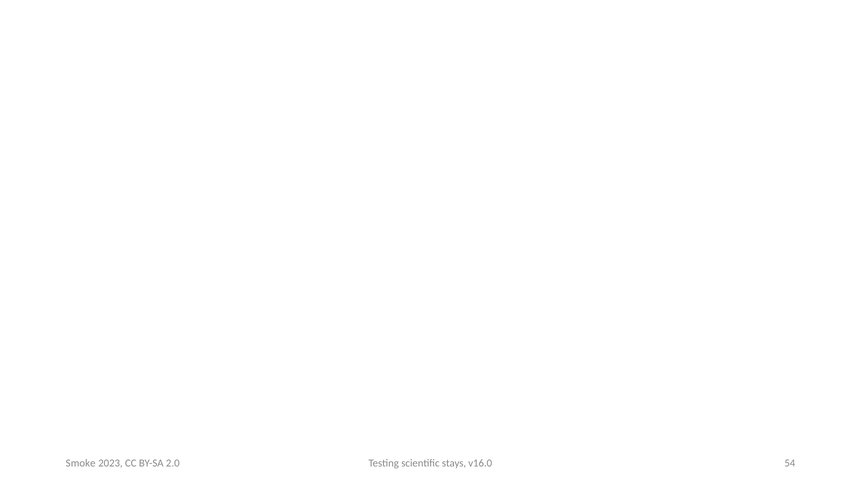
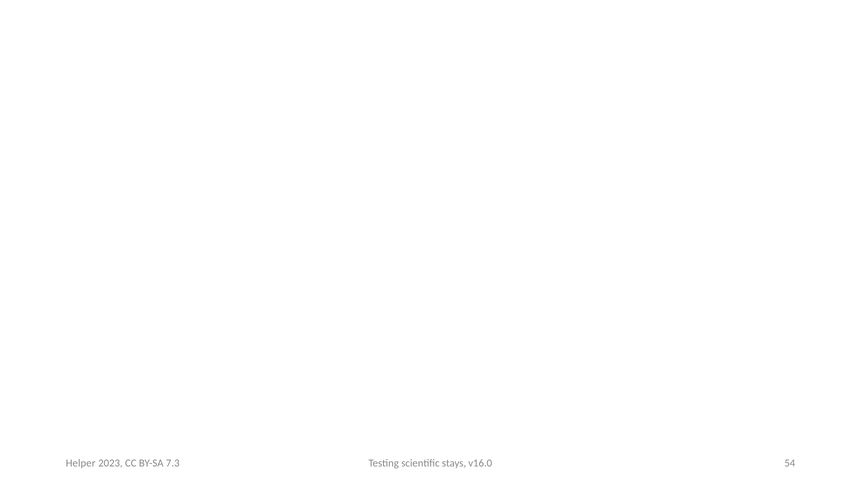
Smoke: Smoke -> Helper (81, 463)
2.0: 2.0 -> 7.3 (173, 463)
